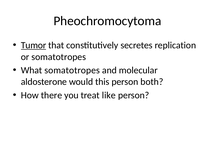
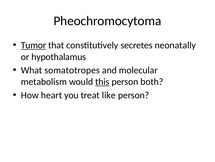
replication: replication -> neonatally (175, 45)
or somatotropes: somatotropes -> hypothalamus (59, 57)
aldosterone: aldosterone -> metabolism (44, 81)
this underline: none -> present (102, 81)
there: there -> heart (52, 95)
